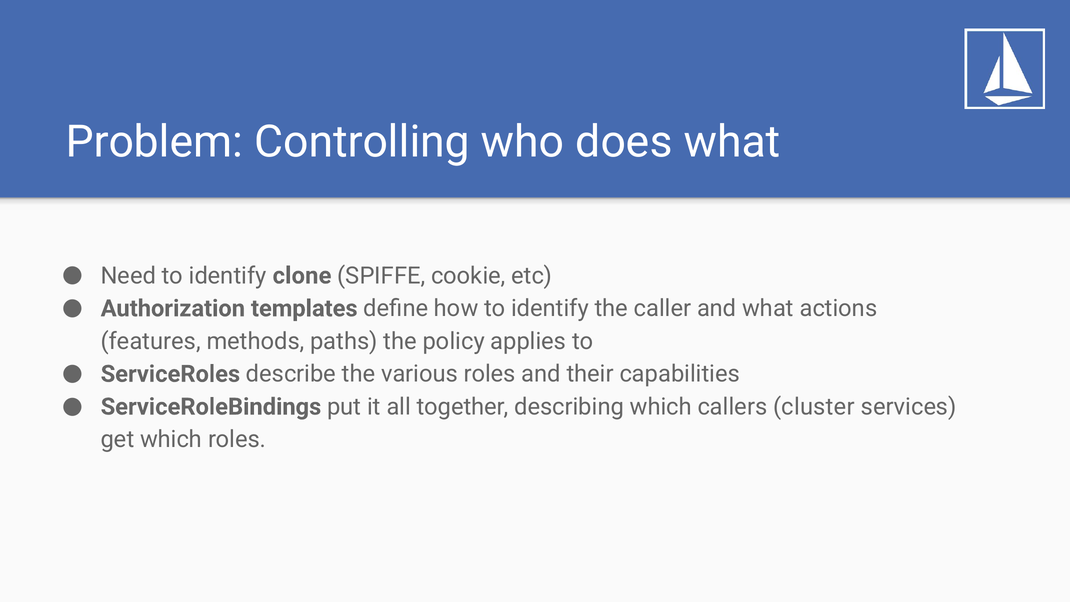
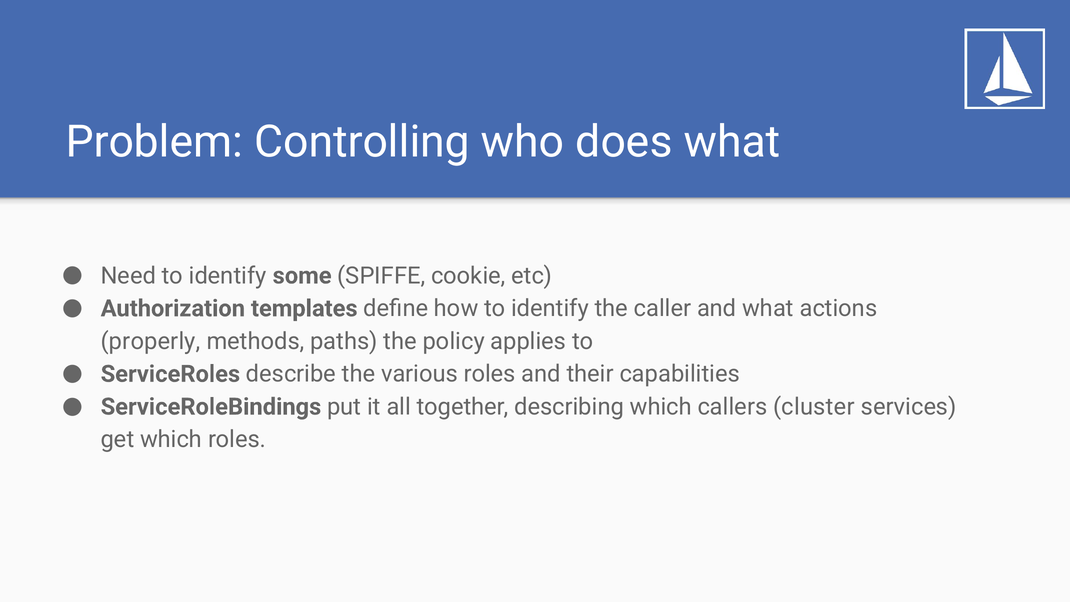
clone: clone -> some (302, 276)
features: features -> properly (151, 341)
